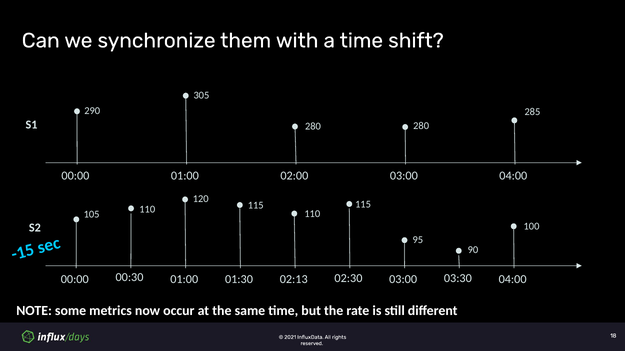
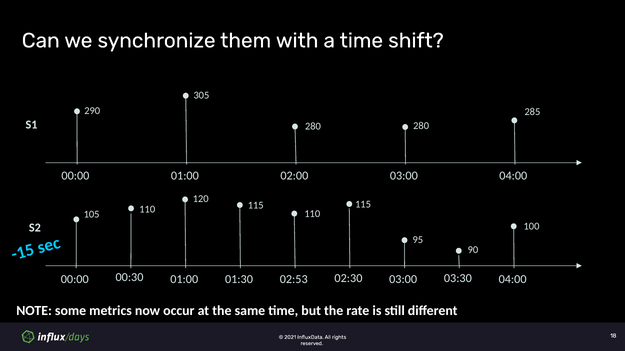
02:13: 02:13 -> 02:53 (294, 280)
